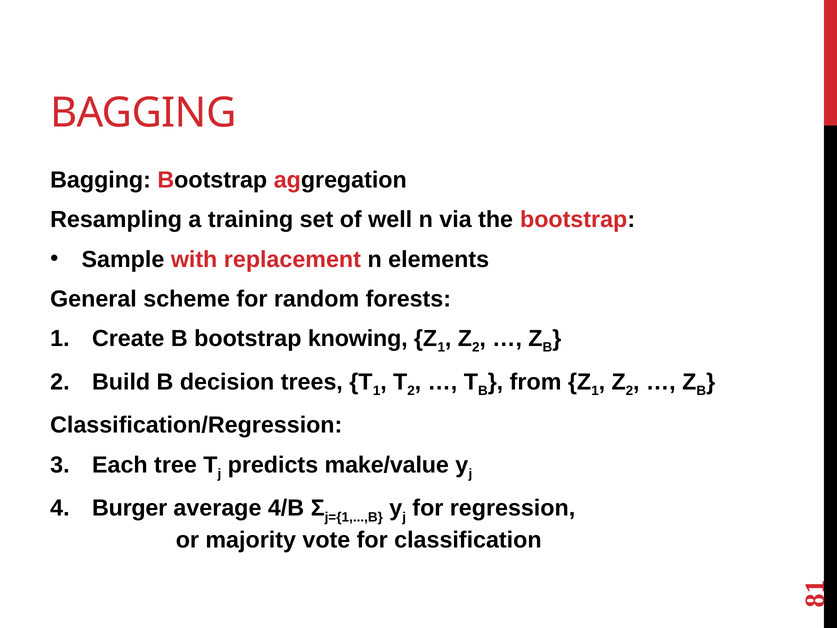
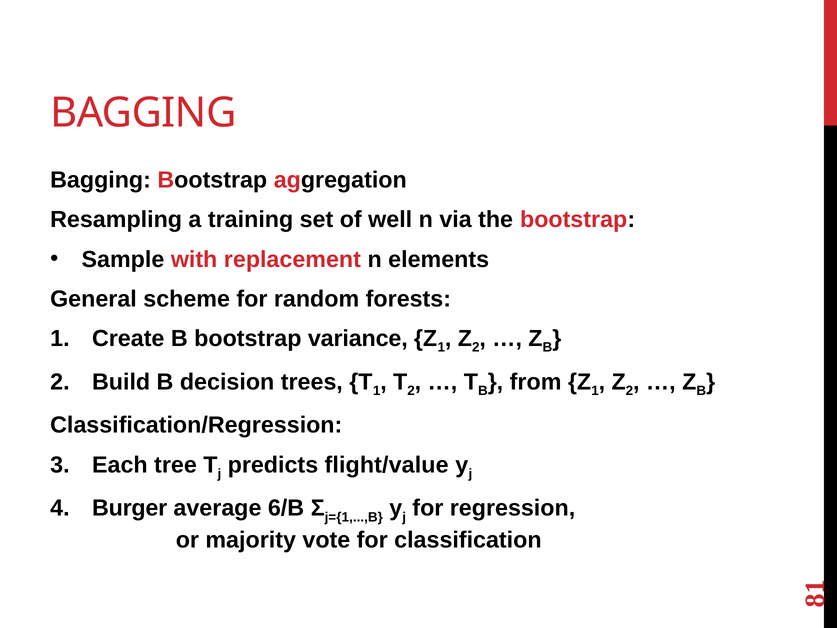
knowing: knowing -> variance (358, 338)
make/value: make/value -> flight/value (387, 465)
4/B: 4/B -> 6/B (286, 508)
